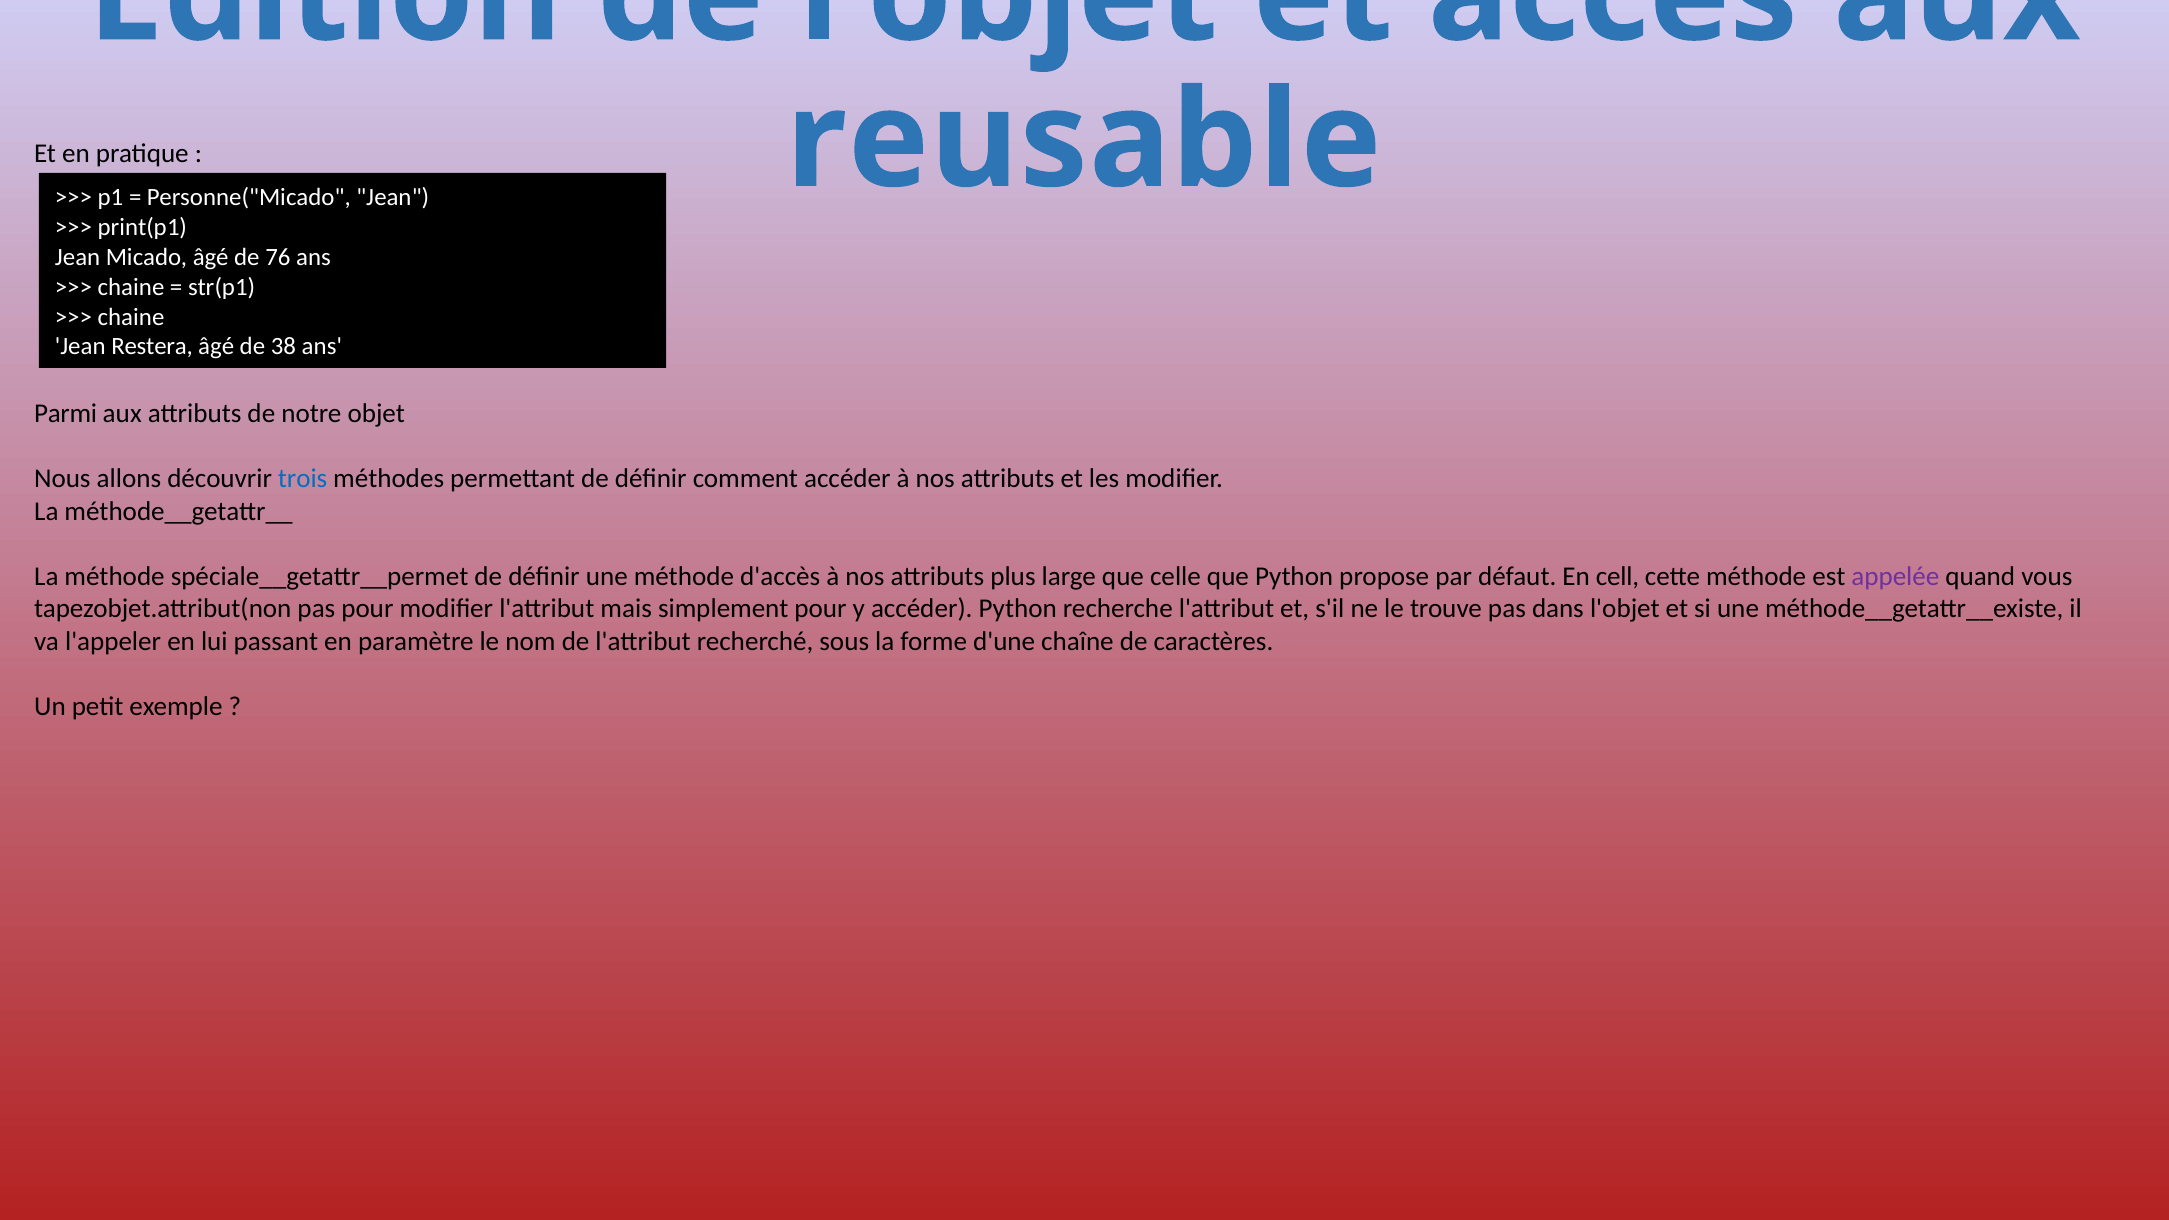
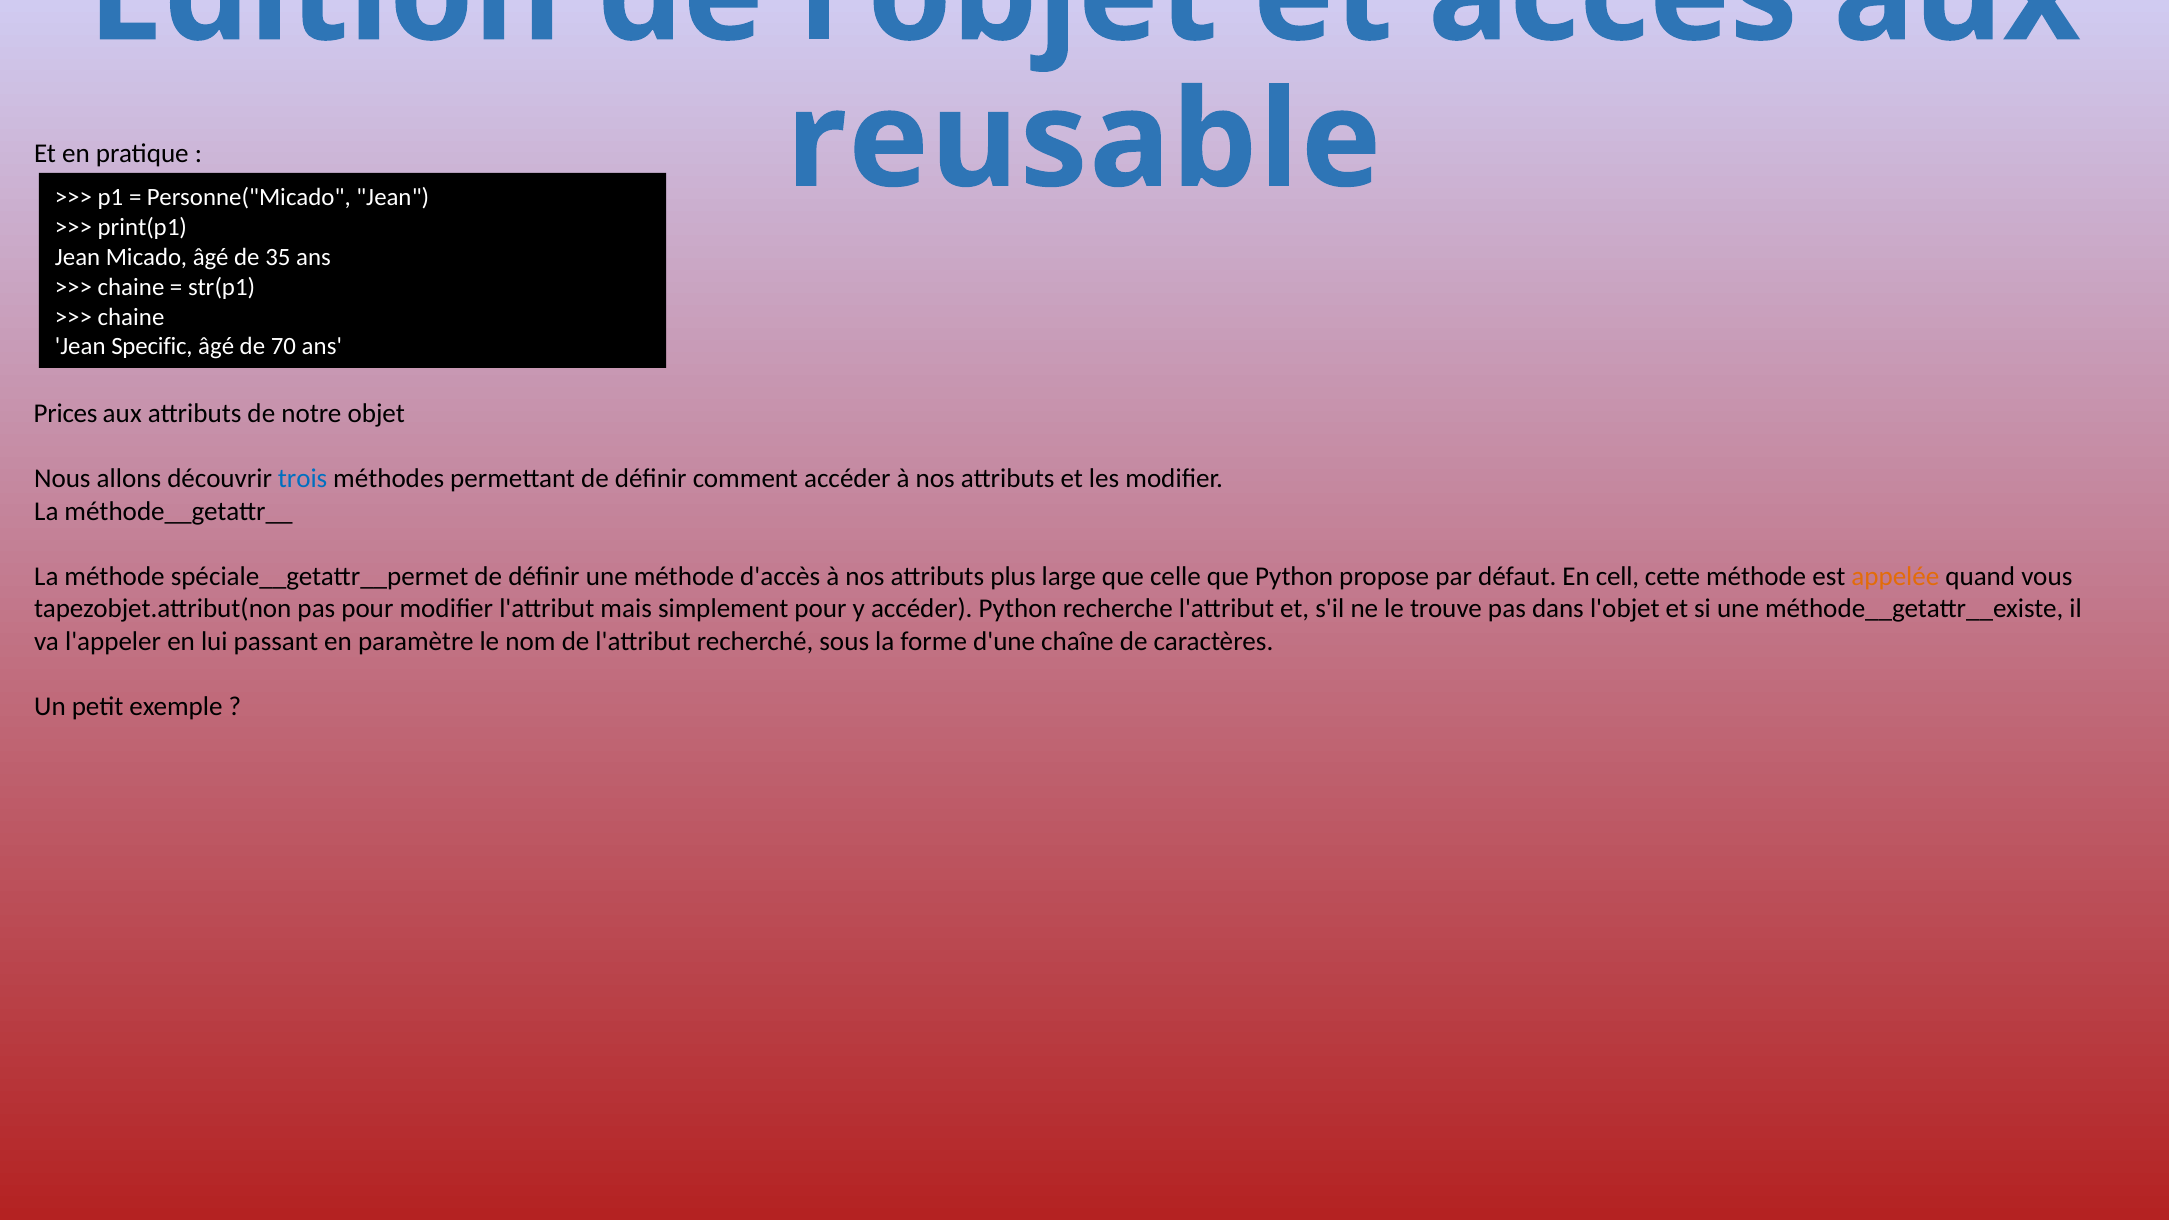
76: 76 -> 35 (278, 257)
Restera: Restera -> Specific (152, 347)
38: 38 -> 70 (283, 347)
Parmi: Parmi -> Prices (66, 414)
appelée colour: purple -> orange (1895, 576)
